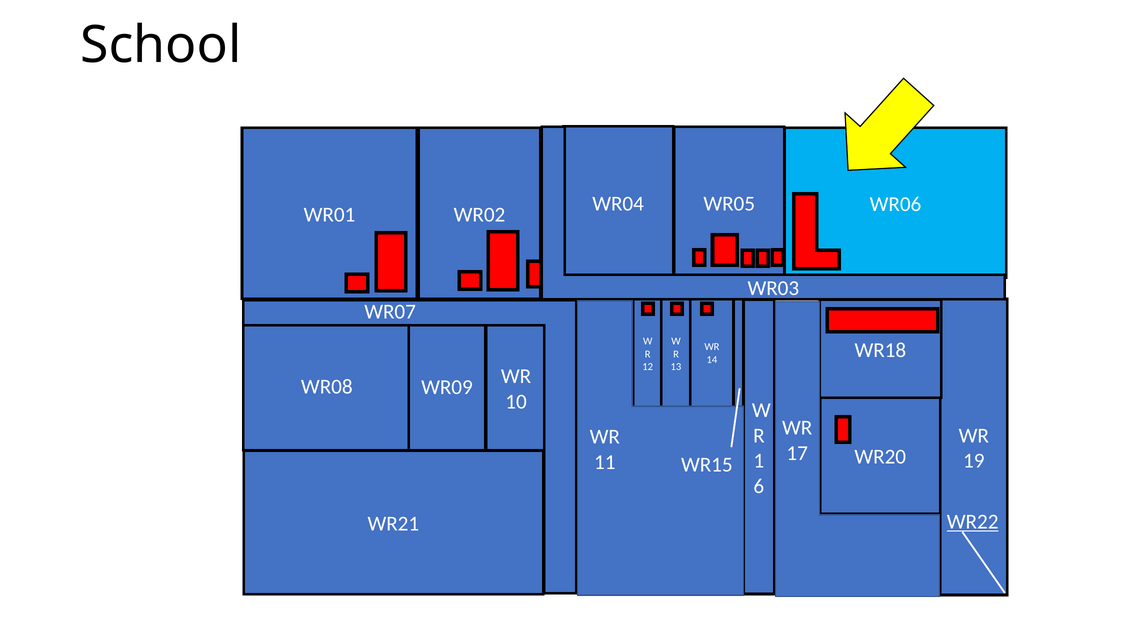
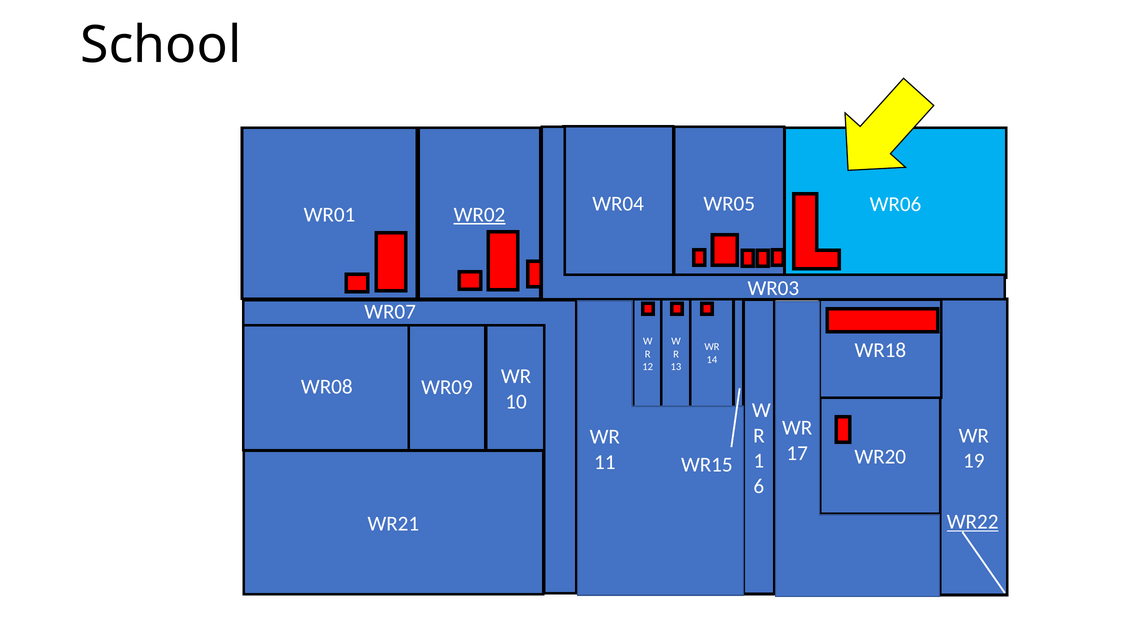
WR02 underline: none -> present (479, 215)
